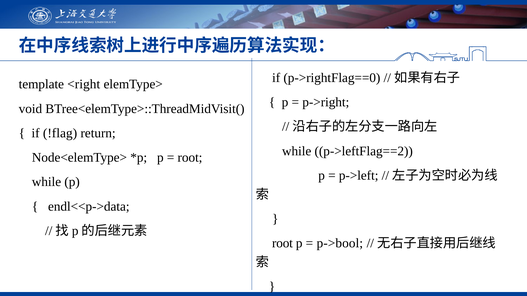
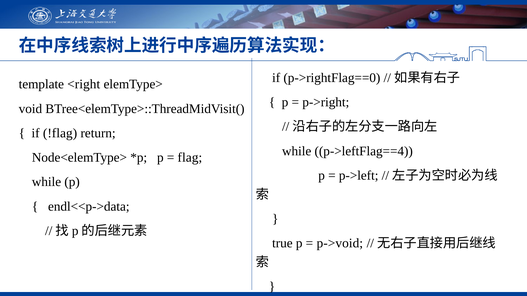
p->leftFlag==2: p->leftFlag==2 -> p->leftFlag==4 (364, 151)
root: root -> flag (190, 158)
root: root -> true (282, 244)
p->bool: p->bool -> p->void (340, 244)
